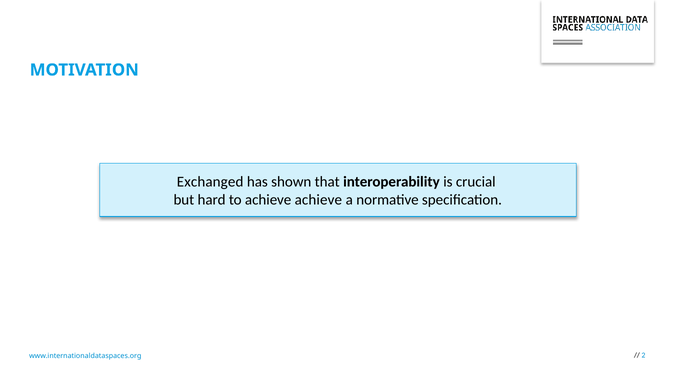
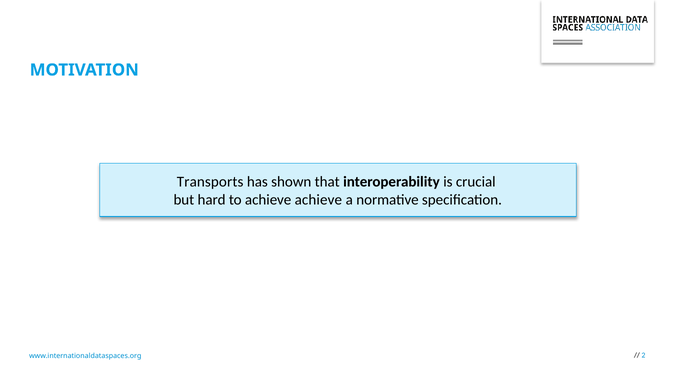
Exchanged: Exchanged -> Transports (210, 182)
